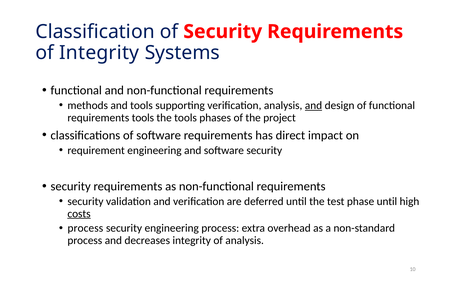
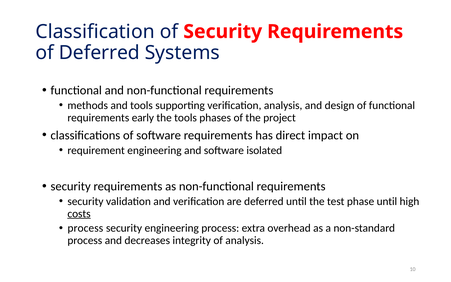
of Integrity: Integrity -> Deferred (99, 53)
and underline: present -> none (314, 105)
requirements tools: tools -> early (143, 118)
software security: security -> isolated (264, 150)
